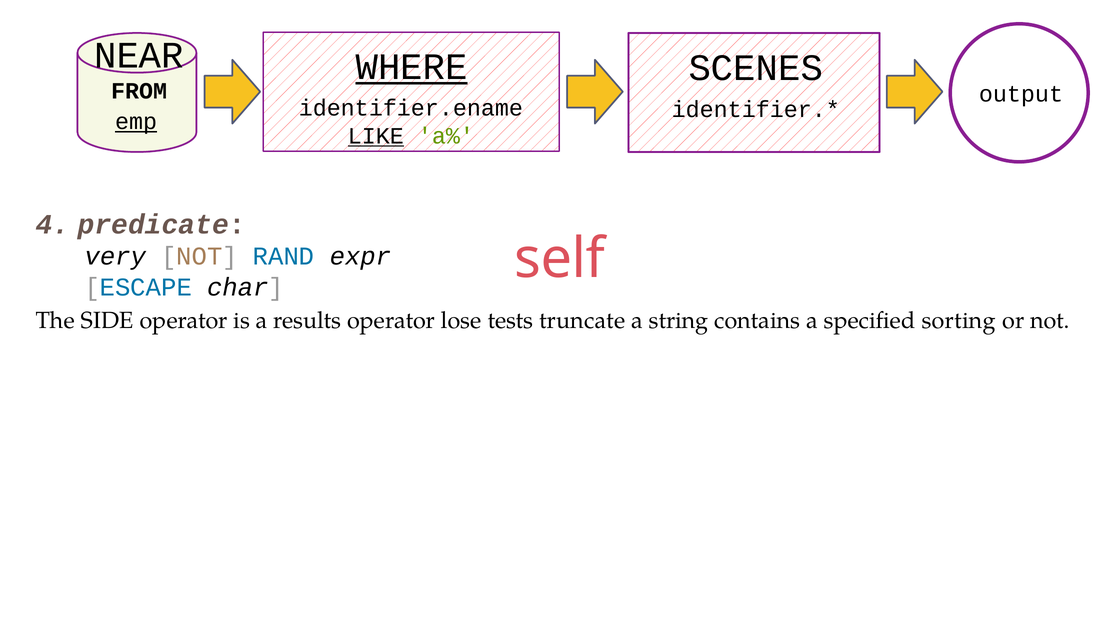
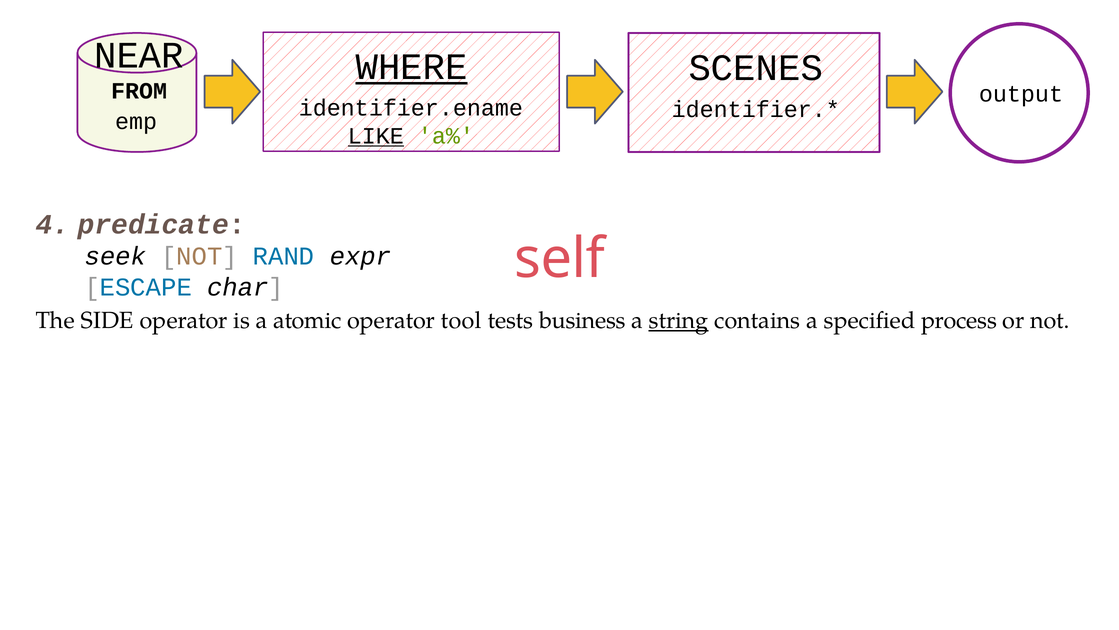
emp underline: present -> none (136, 122)
very: very -> seek (115, 256)
results: results -> atomic (307, 320)
lose: lose -> tool (461, 320)
truncate: truncate -> business (582, 320)
string underline: none -> present (679, 320)
sorting: sorting -> process (959, 320)
